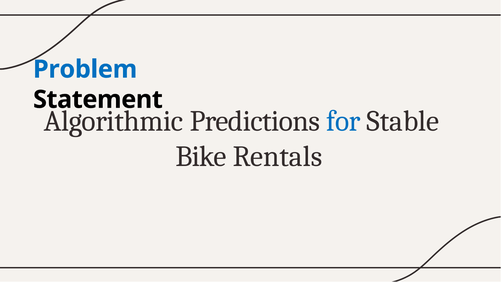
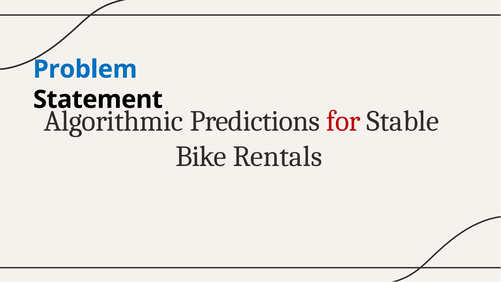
for colour: blue -> red (343, 121)
